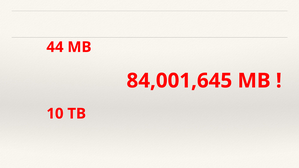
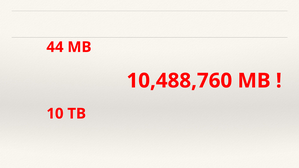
84,001,645: 84,001,645 -> 10,488,760 (179, 81)
